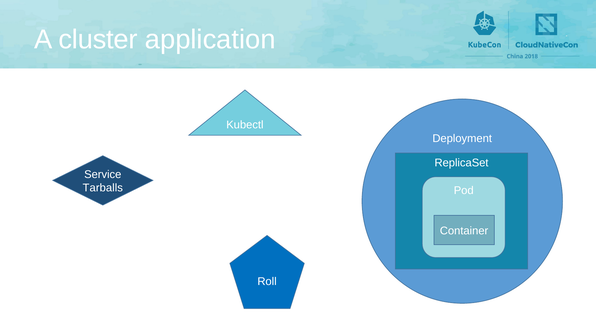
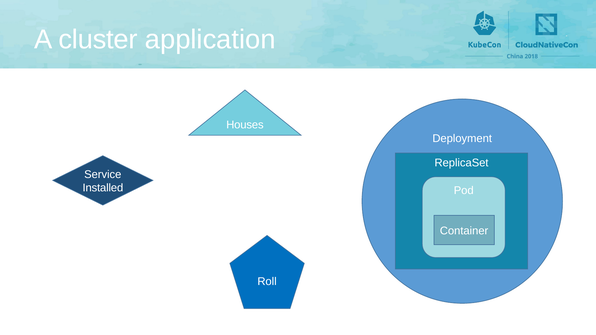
Kubectl: Kubectl -> Houses (245, 125)
Tarballs: Tarballs -> Installed (103, 188)
